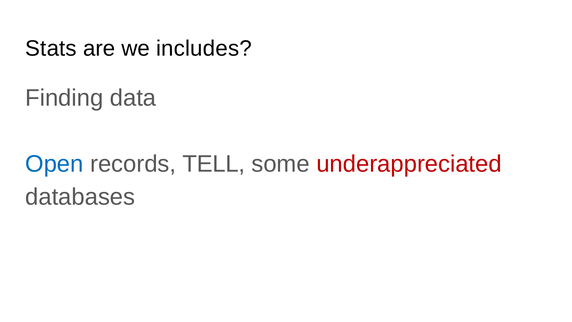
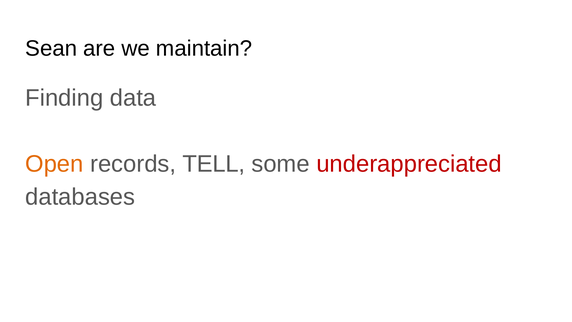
Stats: Stats -> Sean (51, 48)
includes: includes -> maintain (204, 48)
Open colour: blue -> orange (54, 164)
